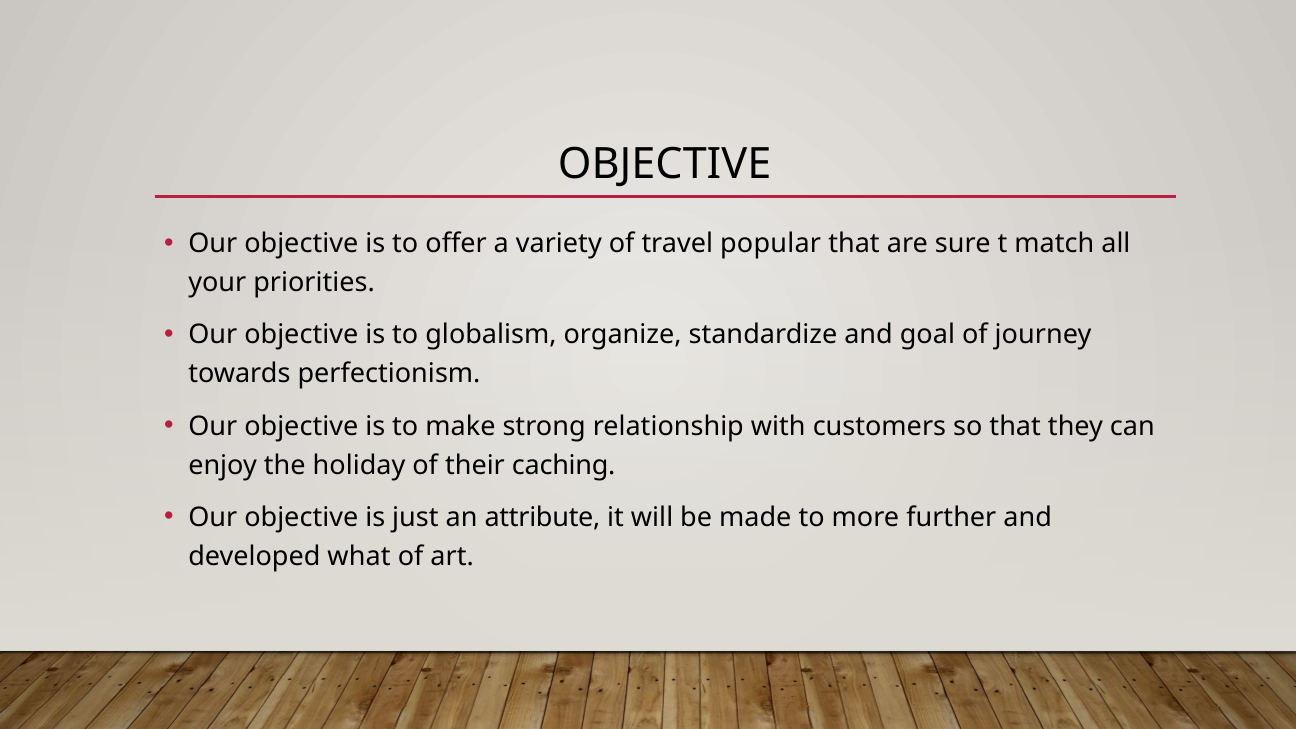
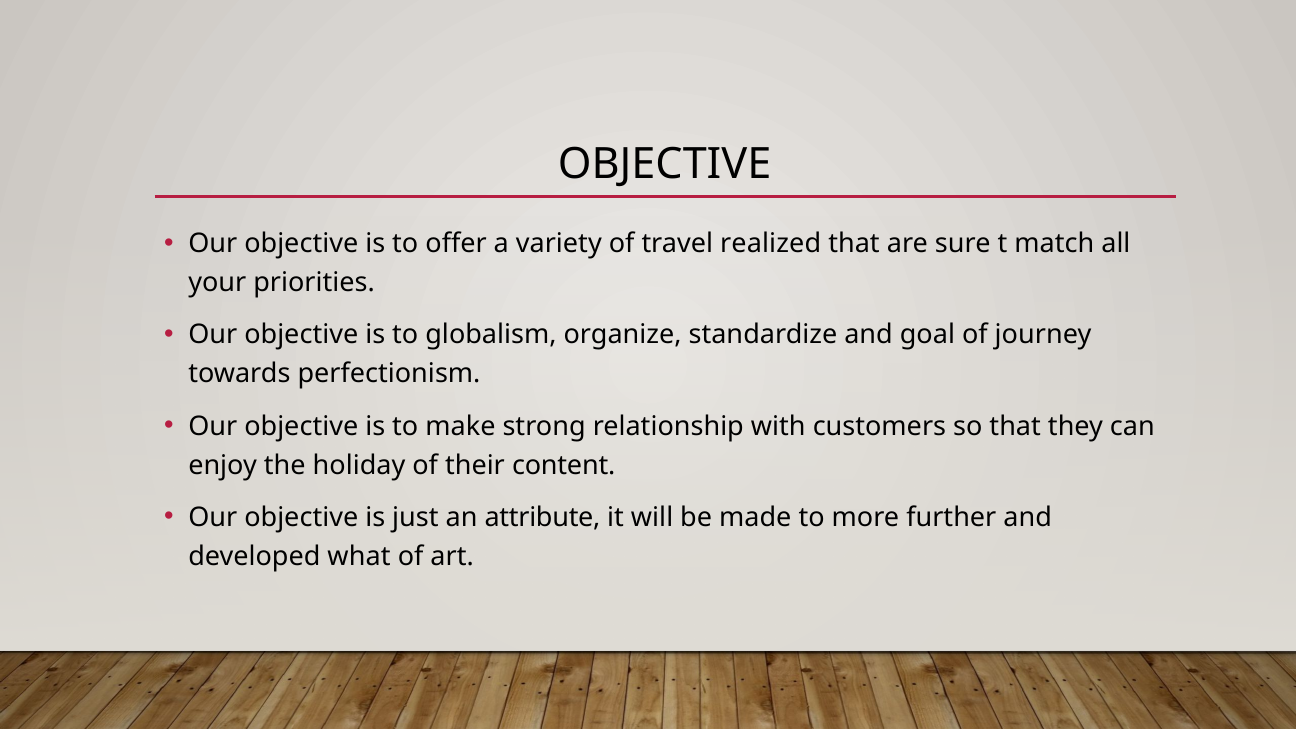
popular: popular -> realized (771, 244)
caching: caching -> content (564, 465)
